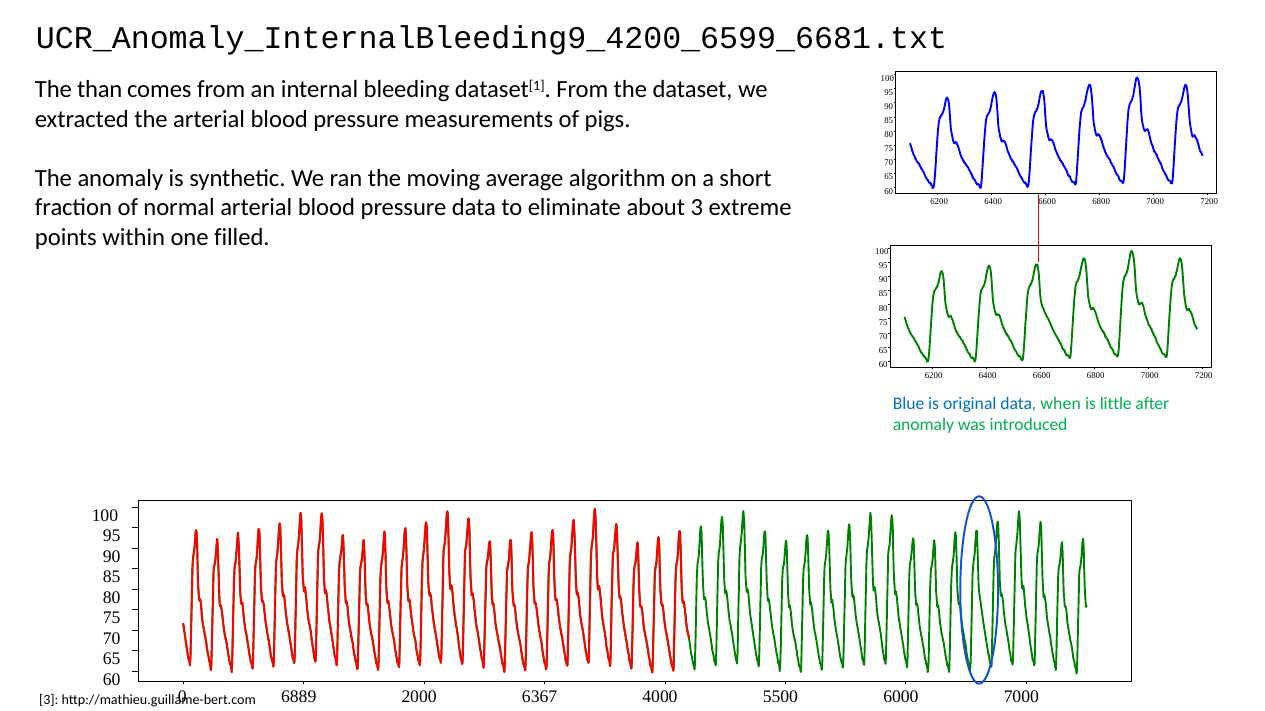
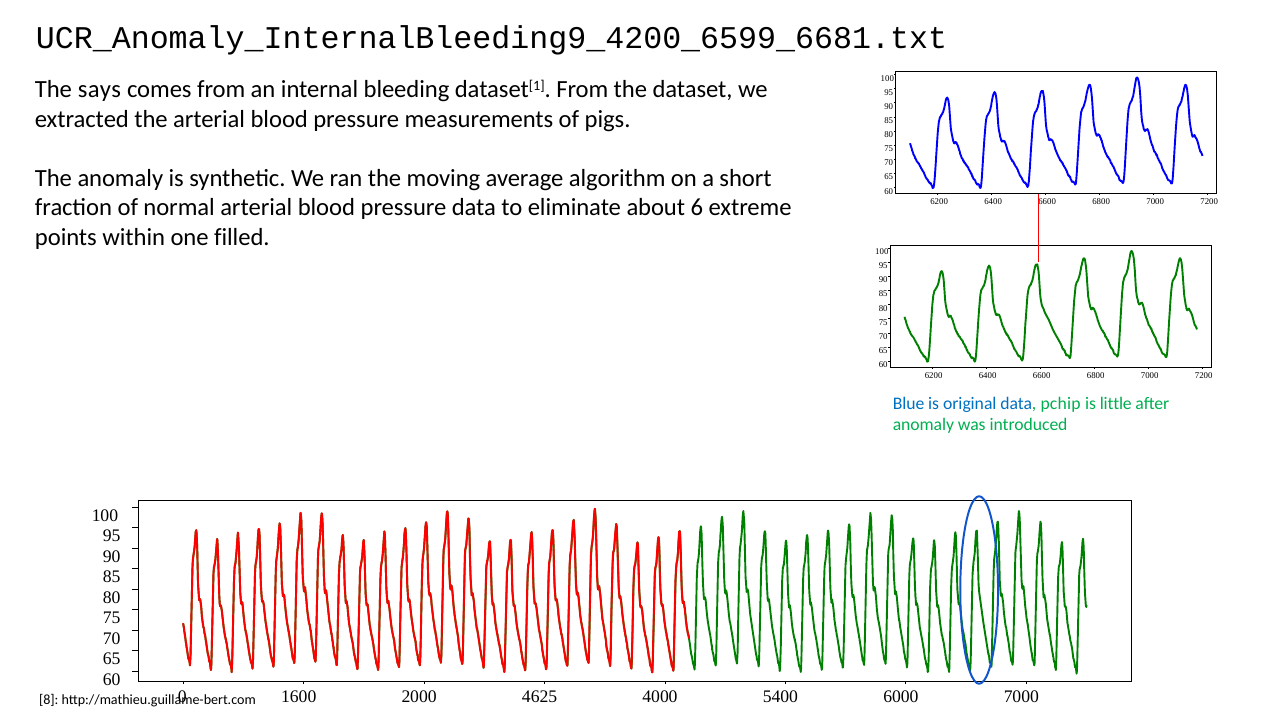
than: than -> says (99, 90)
about 3: 3 -> 6 (697, 208)
when: when -> pchip (1061, 404)
6889: 6889 -> 1600 (299, 698)
6367: 6367 -> 4625 (540, 698)
5500: 5500 -> 5400 (780, 698)
3: 3 -> 8 (49, 700)
